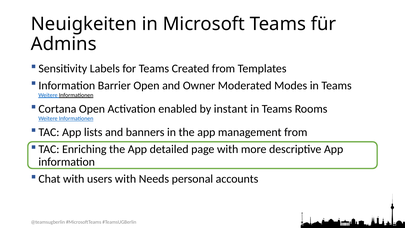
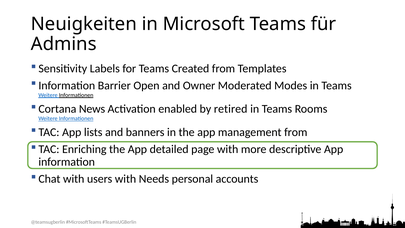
Cortana Open: Open -> News (92, 109)
instant: instant -> retired (231, 109)
